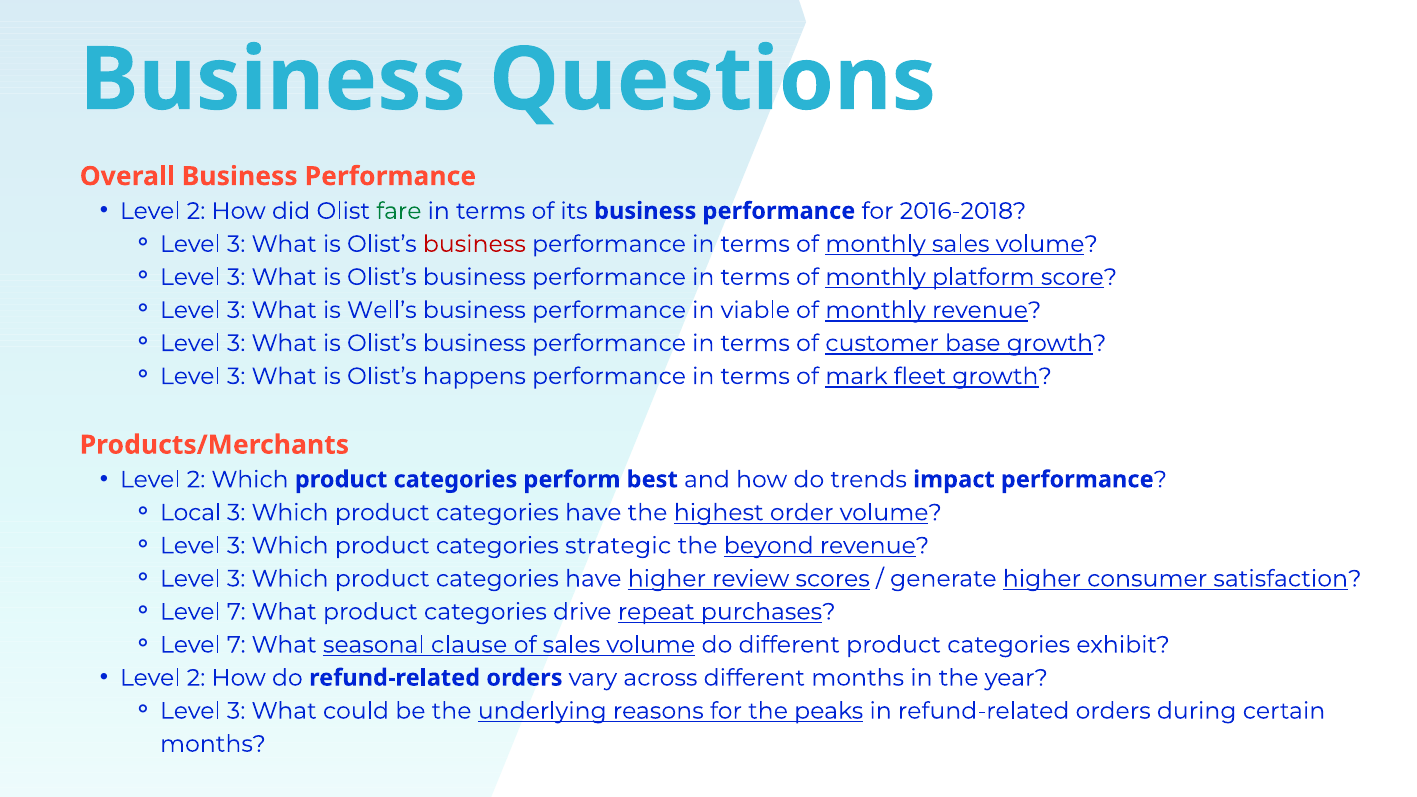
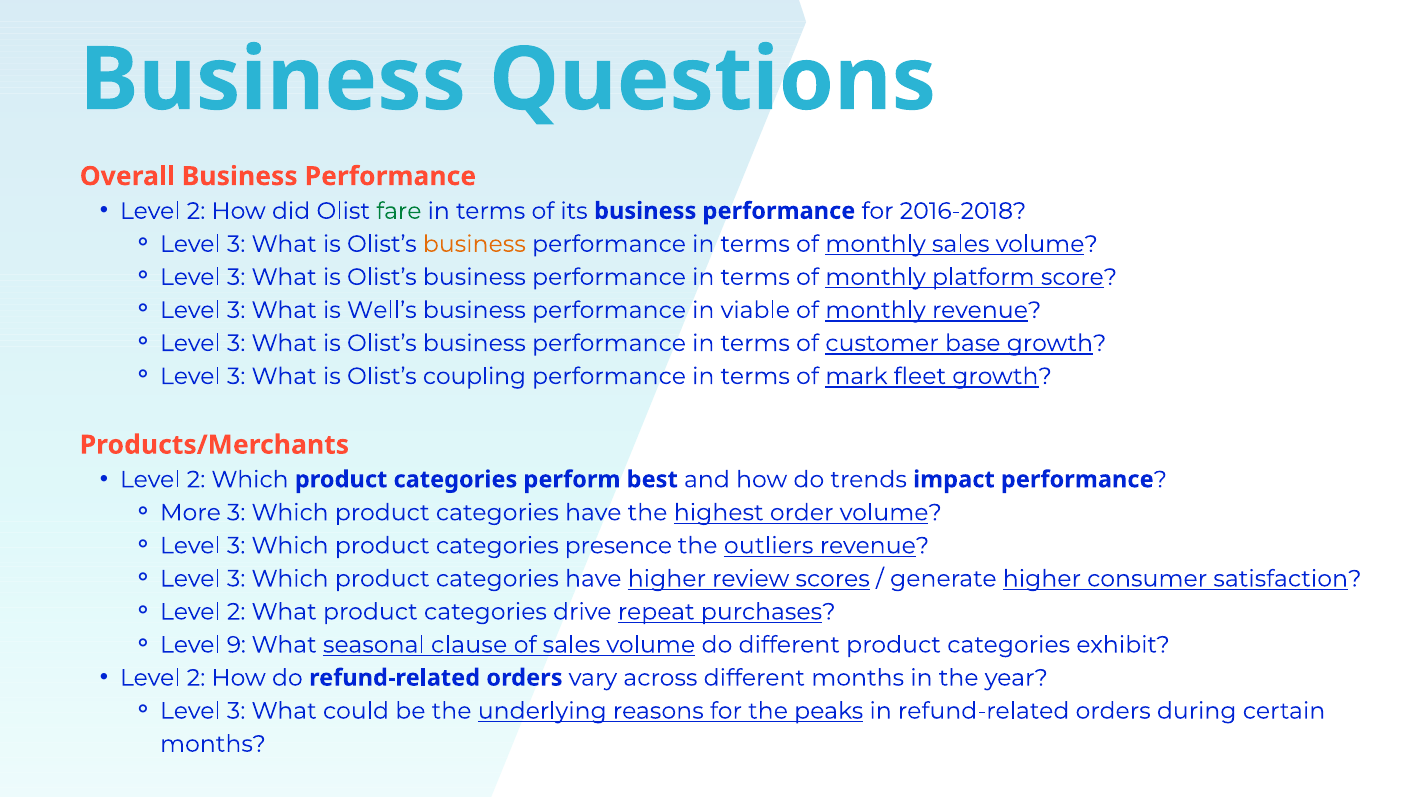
business colour: red -> orange (474, 244)
happens: happens -> coupling (474, 376)
Local: Local -> More (190, 513)
strategic: strategic -> presence (618, 546)
beyond: beyond -> outliers (769, 546)
7: 7 -> 2 (236, 612)
7: 7 -> 9 (236, 645)
